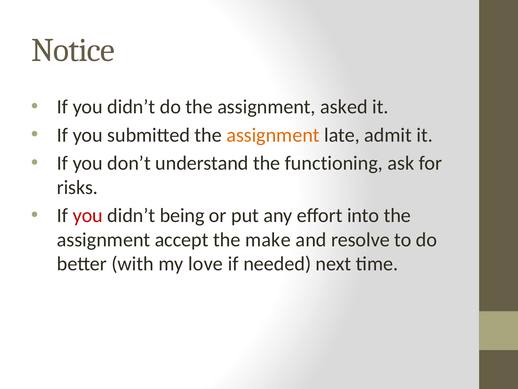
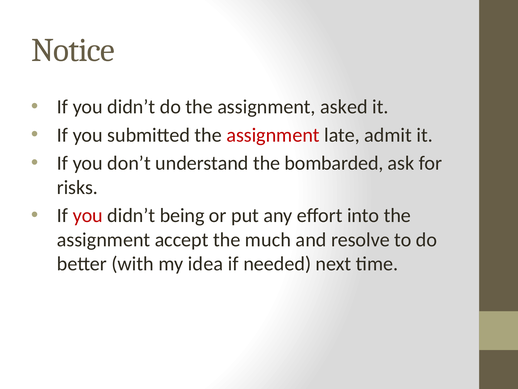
assignment colour: orange -> red (273, 135)
functioning: functioning -> bombarded (334, 163)
make: make -> much (268, 239)
love: love -> idea (206, 264)
